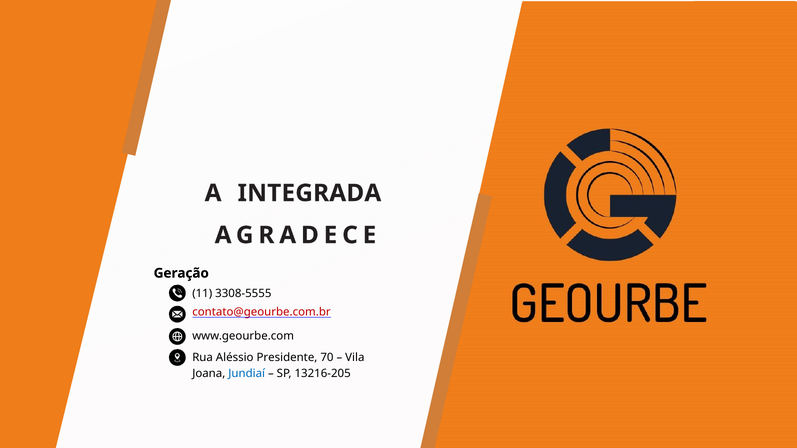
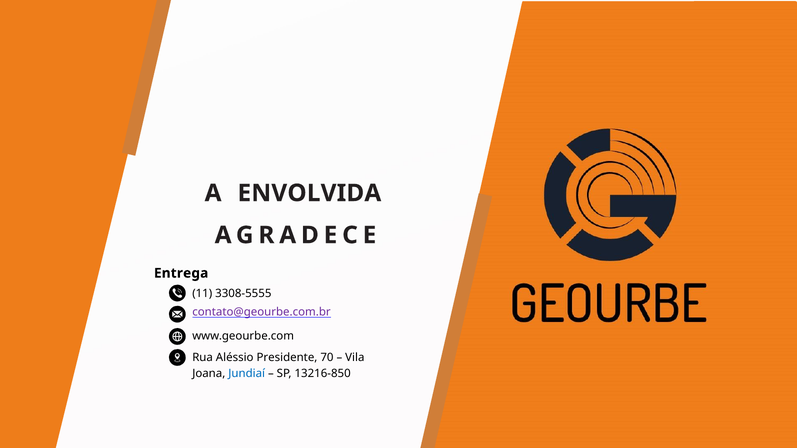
INTEGRADA: INTEGRADA -> ENVOLVIDA (309, 193)
Geração: Geração -> Entrega (181, 273)
contato@geourbe.com.br colour: red -> purple (261, 312)
13216-205: 13216-205 -> 13216-850 (323, 374)
